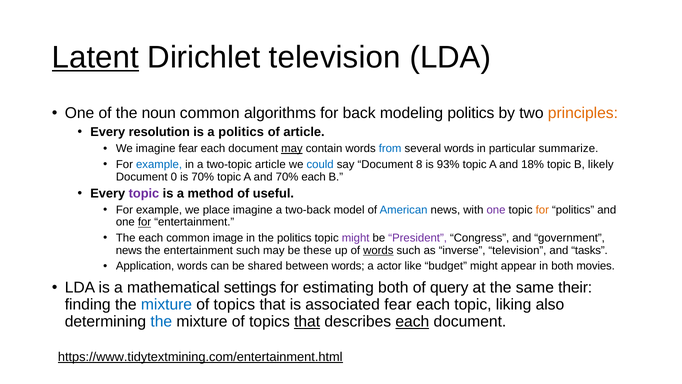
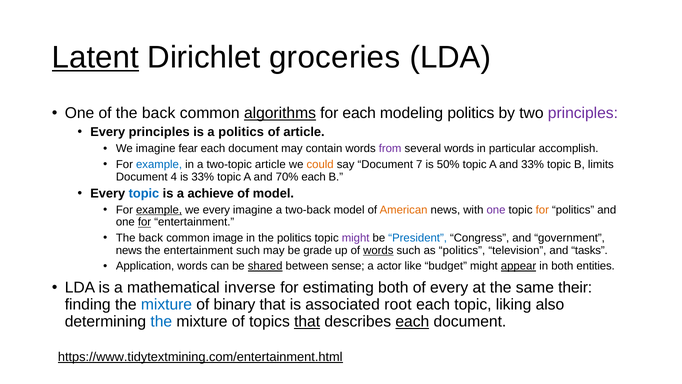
Dirichlet television: television -> groceries (335, 57)
of the noun: noun -> back (159, 113)
algorithms underline: none -> present (280, 113)
for back: back -> each (359, 113)
principles colour: orange -> purple (583, 113)
Every resolution: resolution -> principles (159, 132)
may underline: present -> none (292, 149)
from colour: blue -> purple (390, 149)
summarize: summarize -> accomplish (569, 149)
could colour: blue -> orange (320, 164)
8: 8 -> 7 (419, 164)
93%: 93% -> 50% (448, 164)
and 18%: 18% -> 33% (533, 164)
likely: likely -> limits (601, 164)
0: 0 -> 4 (174, 177)
is 70%: 70% -> 33% (203, 177)
topic colour: purple -> blue (144, 193)
method: method -> achieve (211, 193)
of useful: useful -> model (273, 193)
example underline: none -> present (159, 210)
we place: place -> every (216, 210)
American colour: blue -> orange (404, 210)
each: each -> back (151, 238)
President colour: purple -> blue (418, 238)
these: these -> grade (318, 250)
as inverse: inverse -> politics (462, 250)
shared underline: none -> present (265, 266)
between words: words -> sense (348, 266)
appear underline: none -> present (519, 266)
movies: movies -> entities (596, 266)
settings: settings -> inverse (250, 288)
of query: query -> every (449, 288)
topics: topics -> binary (235, 304)
associated fear: fear -> root (398, 304)
